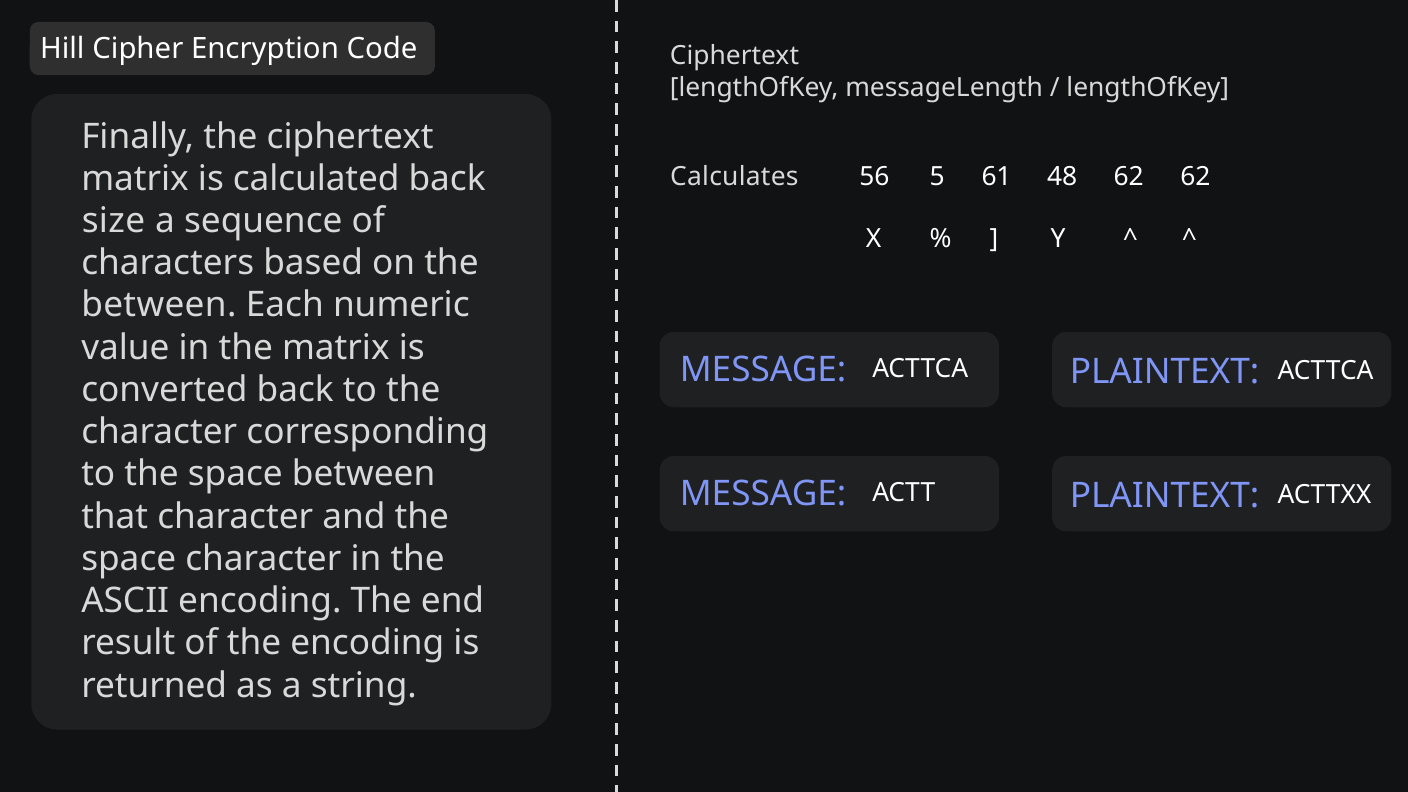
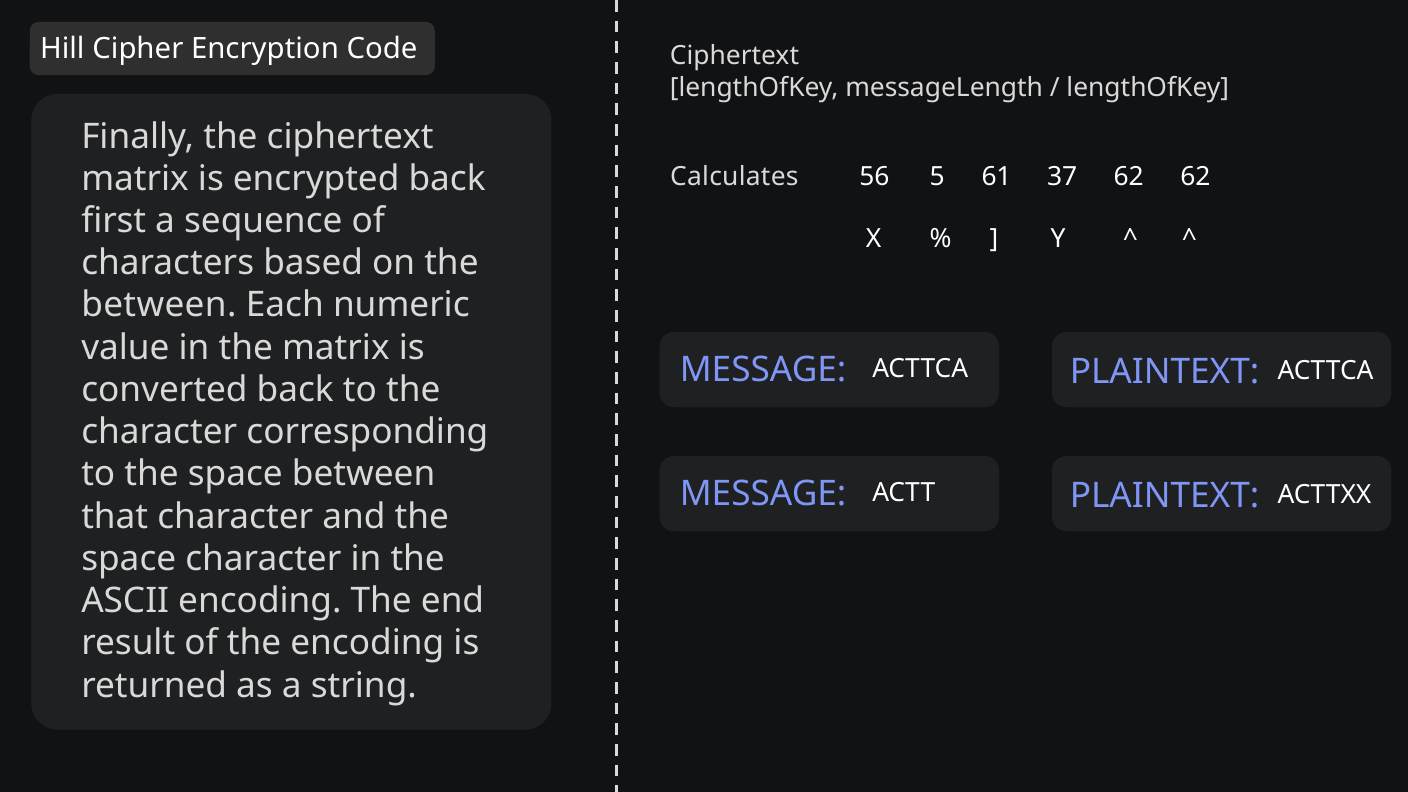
calculated: calculated -> encrypted (316, 179)
48: 48 -> 37 (1062, 177)
size: size -> first (114, 221)
